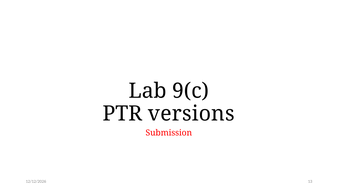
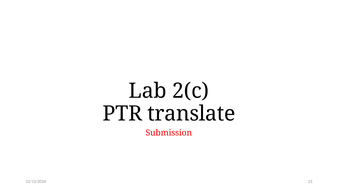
9(c: 9(c -> 2(c (191, 91)
versions: versions -> translate (191, 114)
